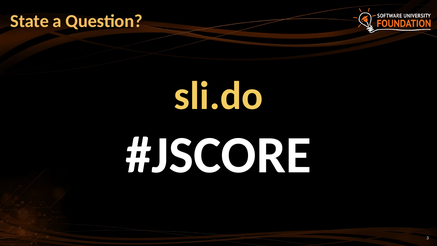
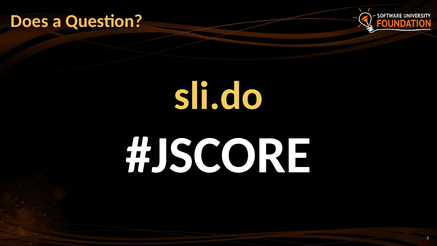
State: State -> Does (30, 21)
